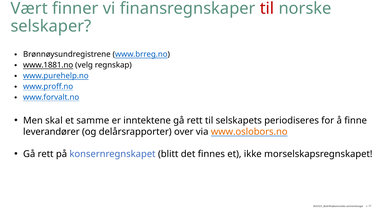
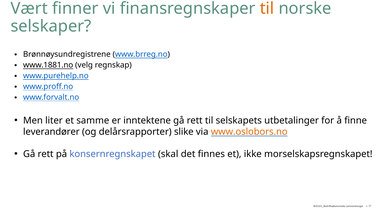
til colour: red -> orange (267, 8)
skal: skal -> liter (54, 120)
periodiseres: periodiseres -> utbetalinger (292, 120)
over: over -> slike (184, 132)
blitt: blitt -> skal (168, 154)
